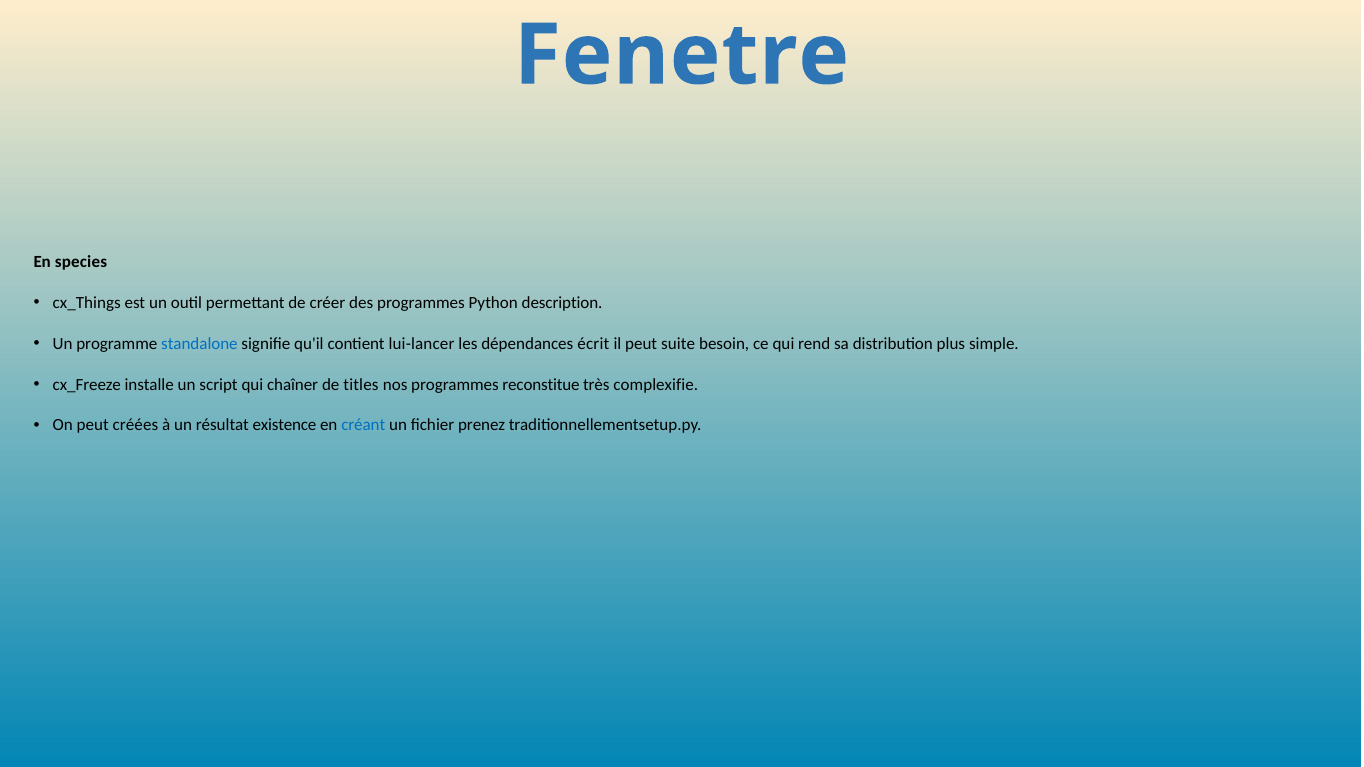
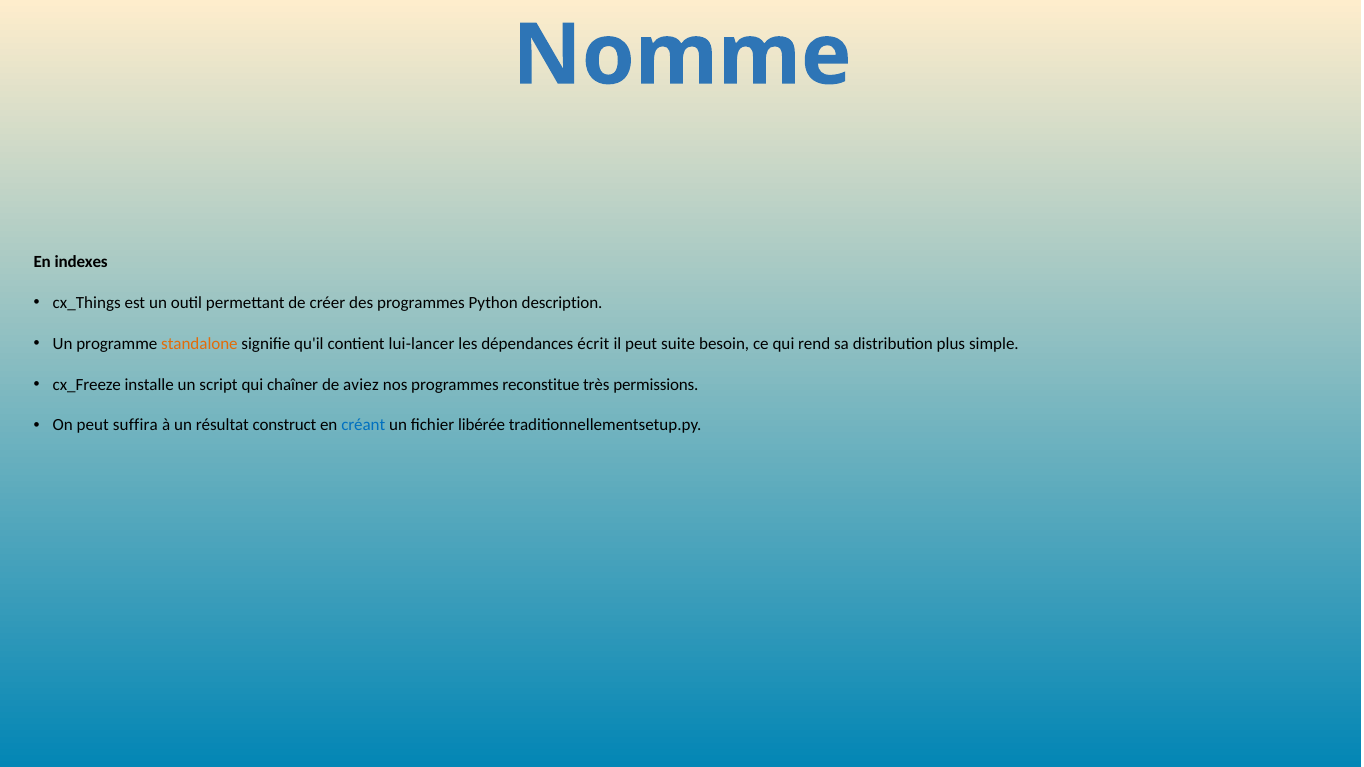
Fenetre: Fenetre -> Nomme (682, 55)
species: species -> indexes (81, 262)
standalone colour: blue -> orange (199, 344)
titles: titles -> aviez (361, 385)
complexifie: complexifie -> permissions (656, 385)
créées: créées -> suffira (135, 425)
existence: existence -> construct (285, 425)
prenez: prenez -> libérée (482, 425)
